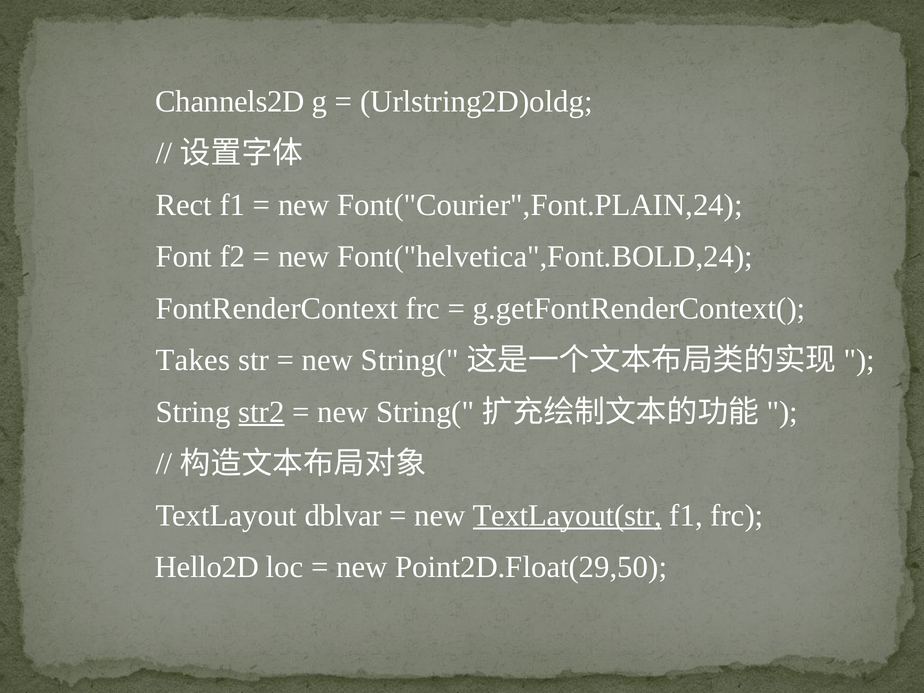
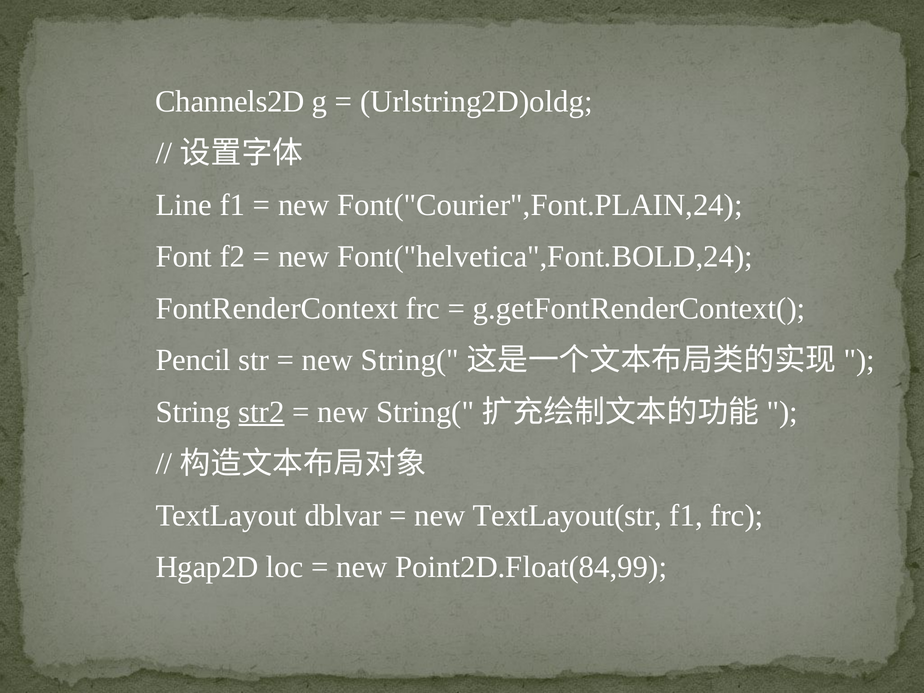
Rect: Rect -> Line (184, 205)
Takes: Takes -> Pencil (193, 360)
TextLayout(str underline: present -> none (567, 515)
Hello2D: Hello2D -> Hgap2D (207, 567)
Point2D.Float(29,50: Point2D.Float(29,50 -> Point2D.Float(84,99 (531, 567)
